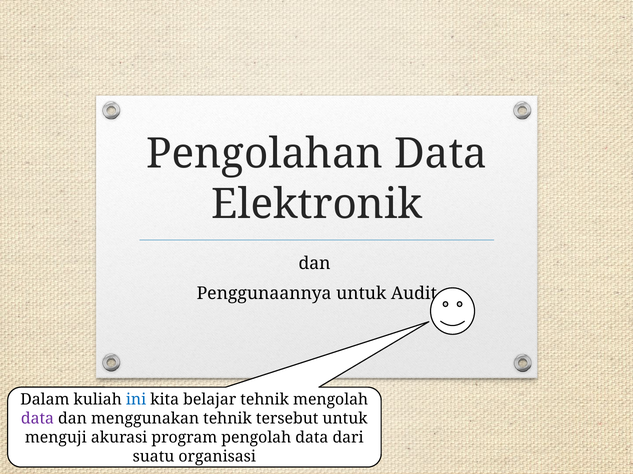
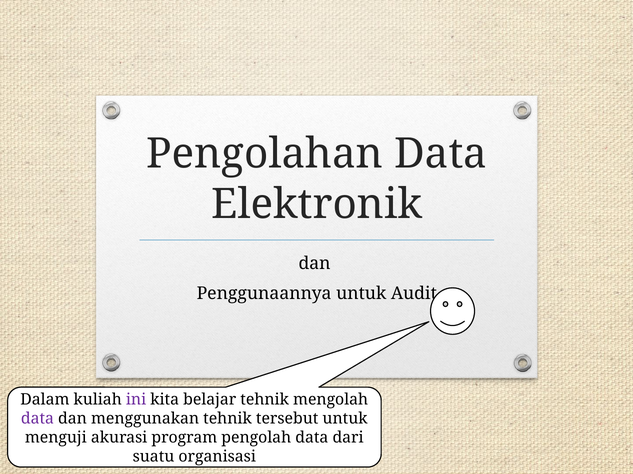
ini colour: blue -> purple (136, 400)
